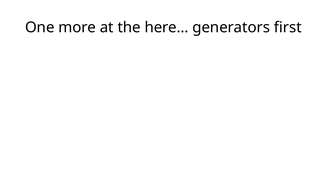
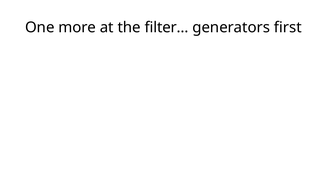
here…: here… -> filter… (167, 28)
